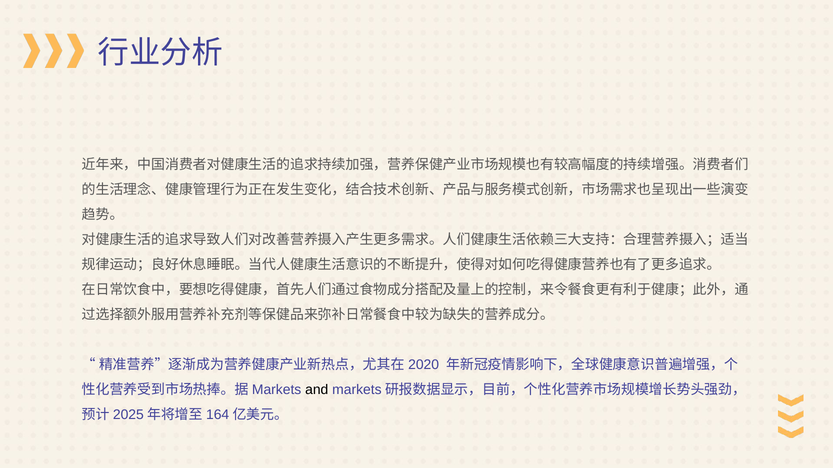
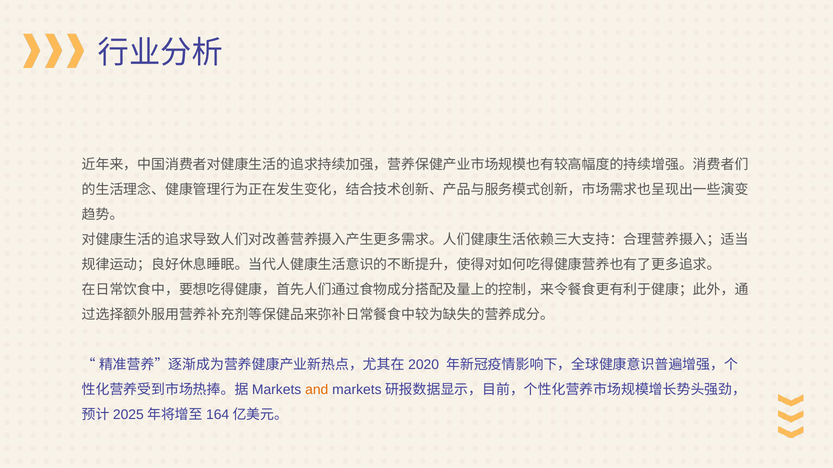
and colour: black -> orange (317, 390)
